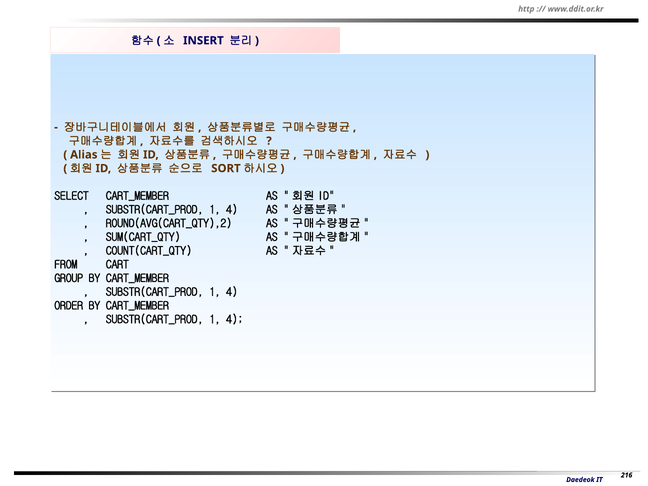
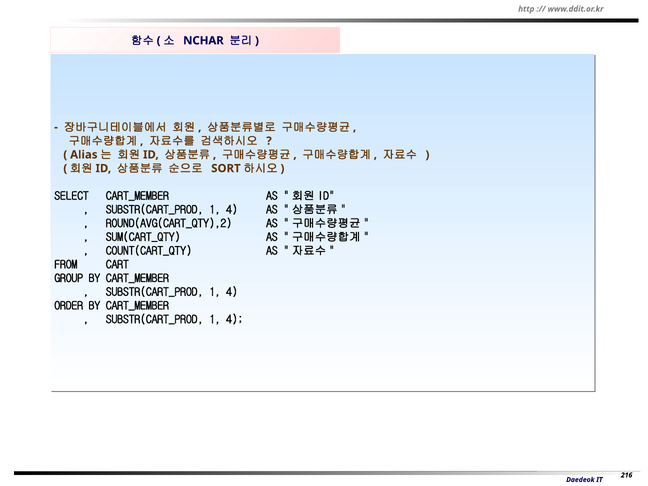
INSERT: INSERT -> NCHAR (203, 41)
